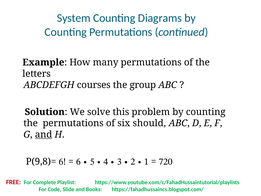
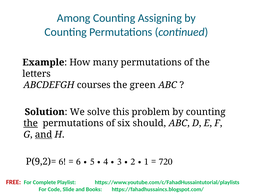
System: System -> Among (74, 18)
Diagrams: Diagrams -> Assigning (160, 18)
group: group -> green (143, 85)
the underline: none -> present (31, 123)
P(9,8)=: P(9,8)= -> P(9,2)= (41, 161)
